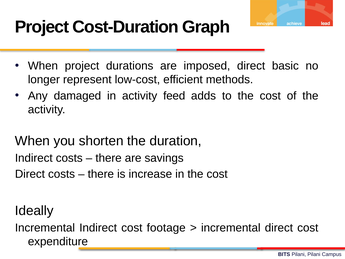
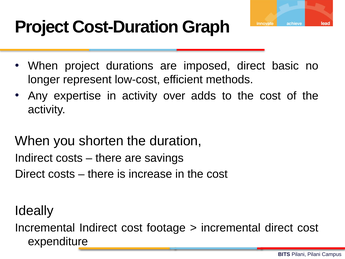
damaged: damaged -> expertise (77, 96)
feed: feed -> over (174, 96)
